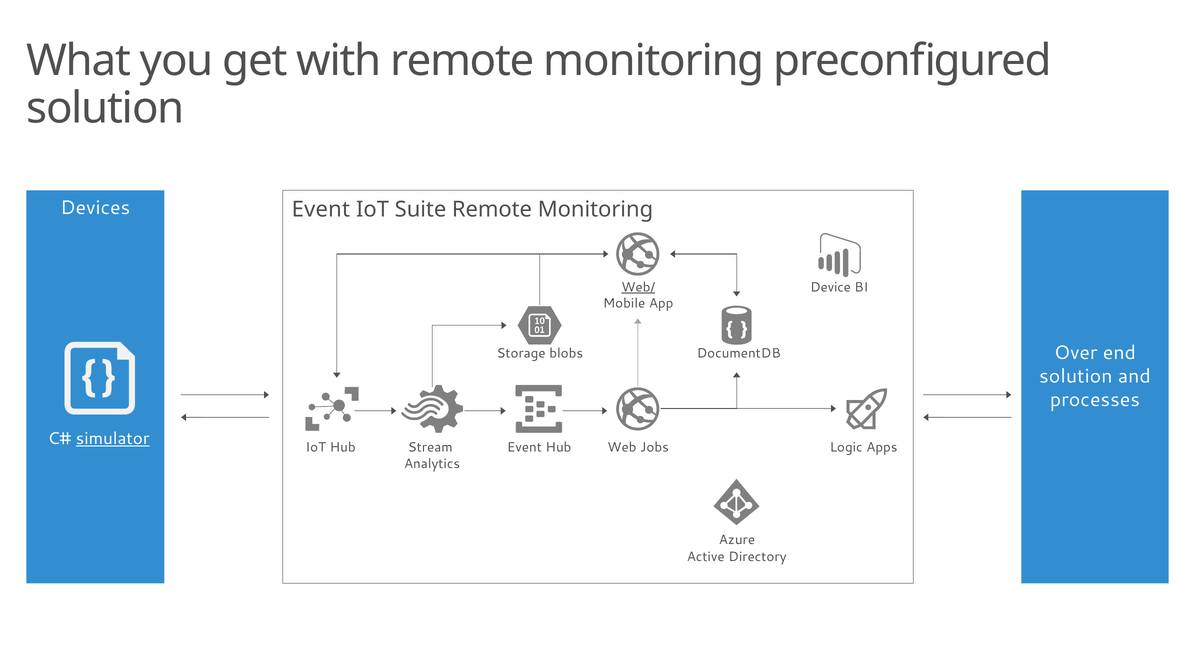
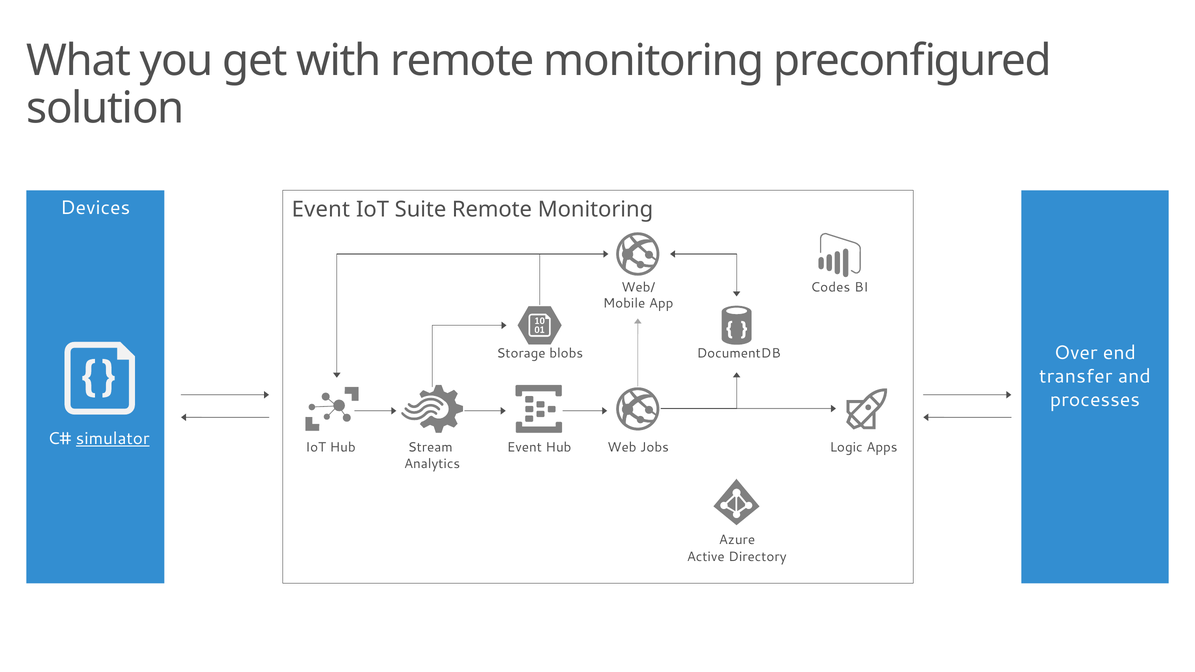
Web/ underline: present -> none (638, 287)
Device: Device -> Codes (830, 287)
solution: solution -> transfer (1076, 377)
